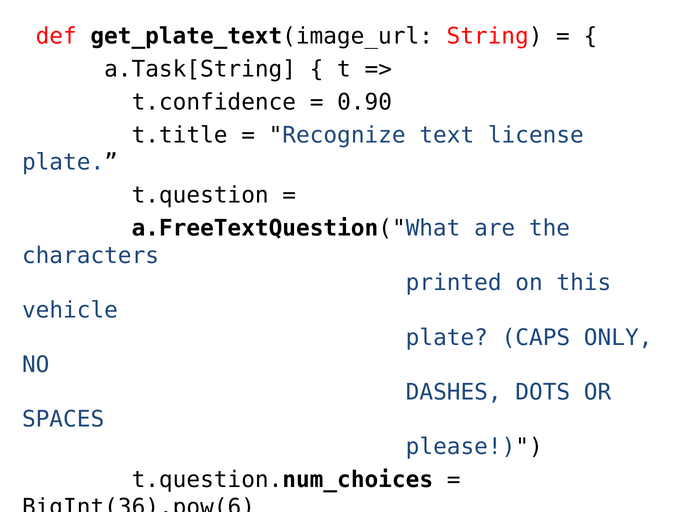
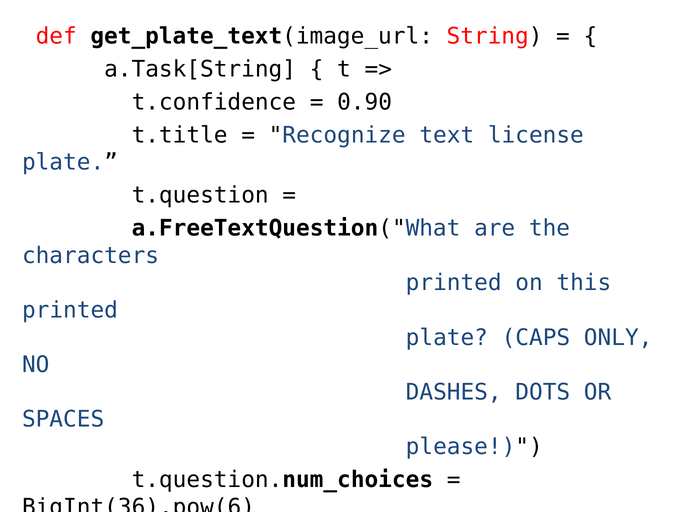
vehicle: vehicle -> printed (70, 310)
